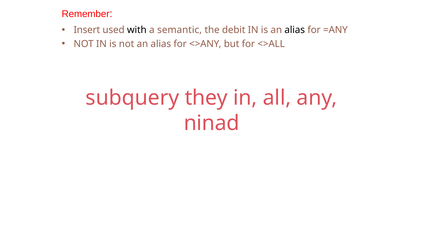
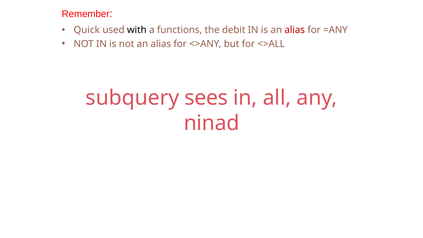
Insert: Insert -> Quick (87, 30)
semantic: semantic -> functions (180, 30)
alias colour: black -> red (295, 30)
they: they -> sees (206, 98)
